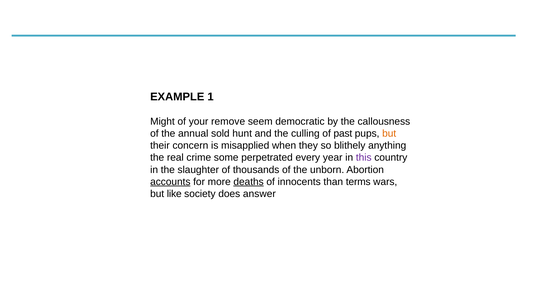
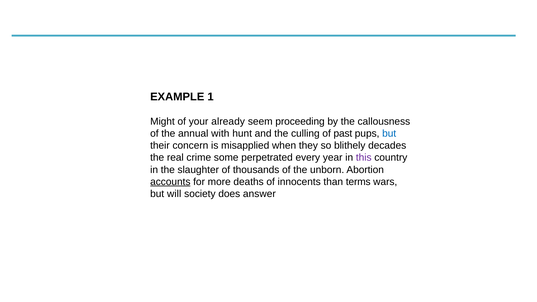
remove: remove -> already (228, 121)
democratic: democratic -> proceeding (300, 121)
sold: sold -> with (220, 134)
but colour: orange -> blue (389, 134)
anything: anything -> decades (387, 146)
deaths underline: present -> none (249, 182)
like: like -> will (174, 194)
